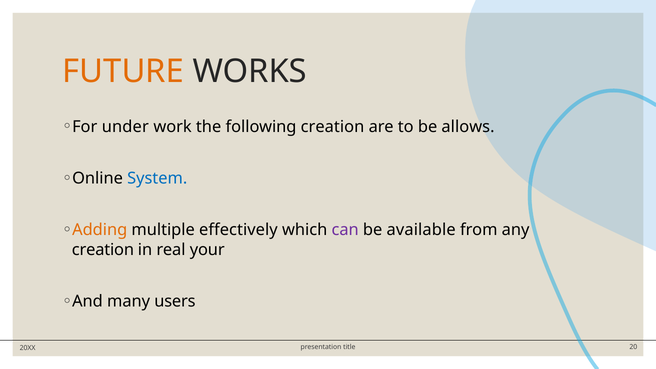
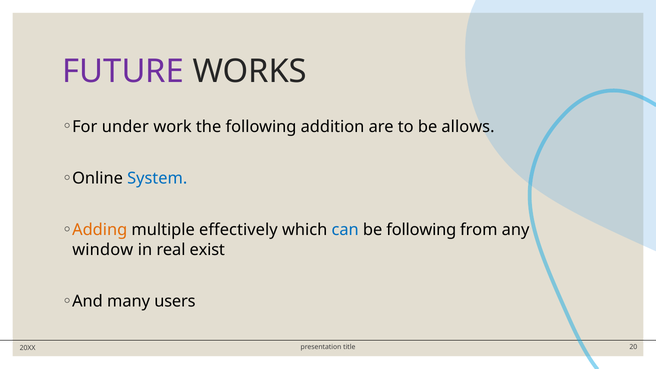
FUTURE colour: orange -> purple (123, 71)
following creation: creation -> addition (333, 127)
can colour: purple -> blue (345, 230)
be available: available -> following (421, 230)
creation: creation -> window (103, 250)
your: your -> exist (207, 250)
